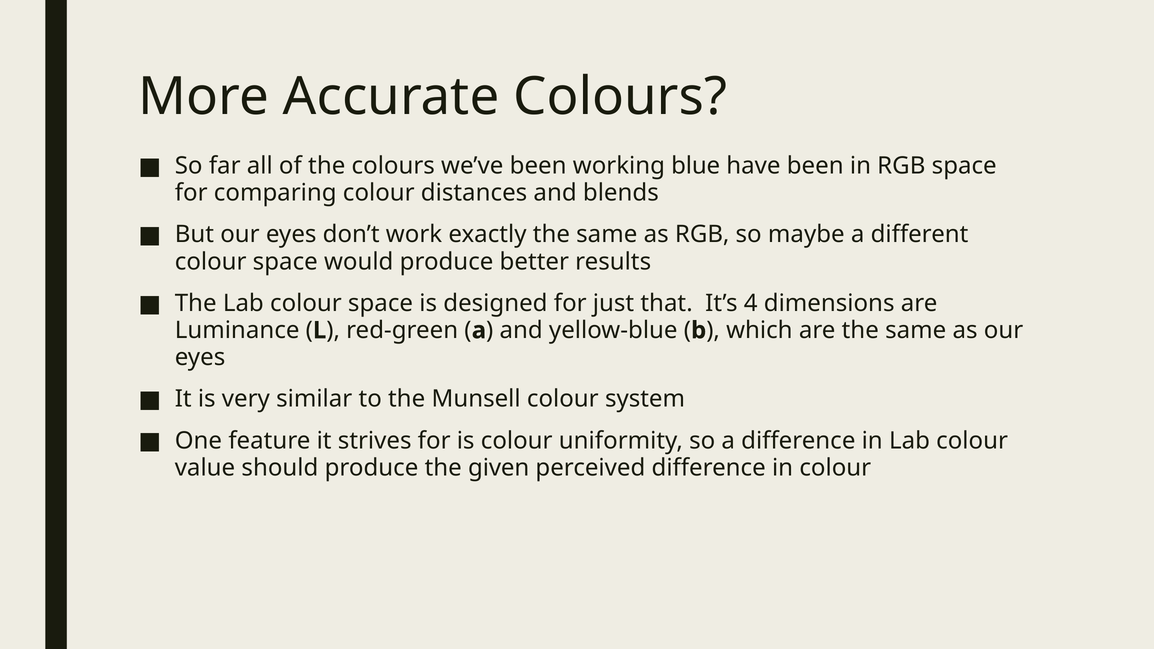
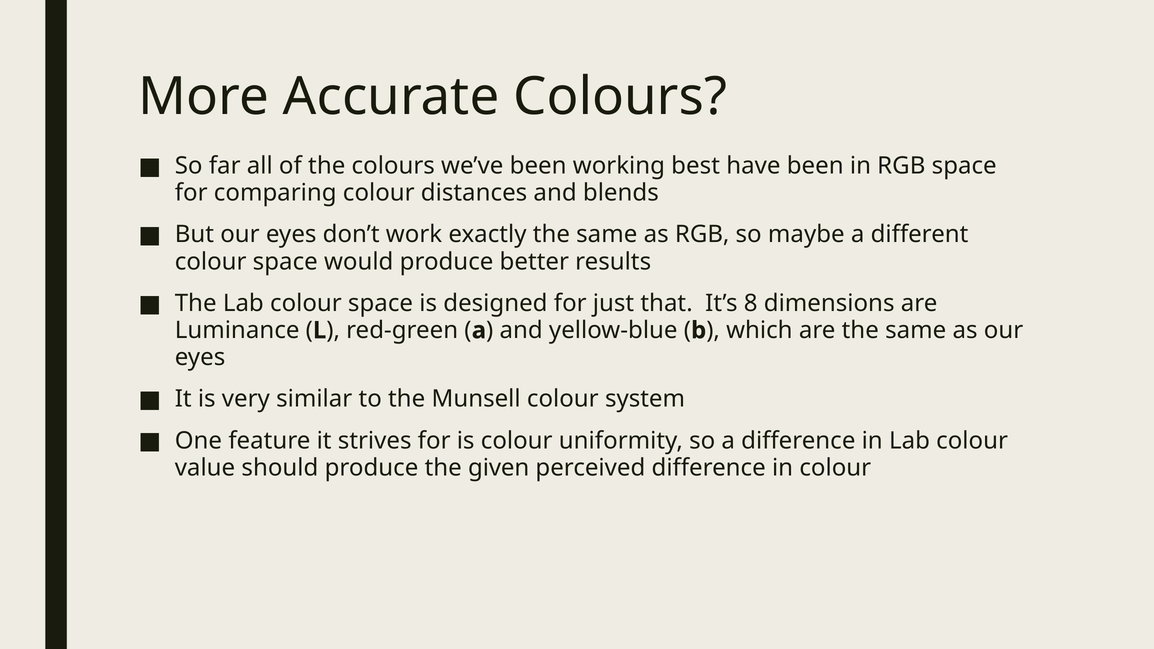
blue: blue -> best (696, 166)
4: 4 -> 8 (751, 303)
